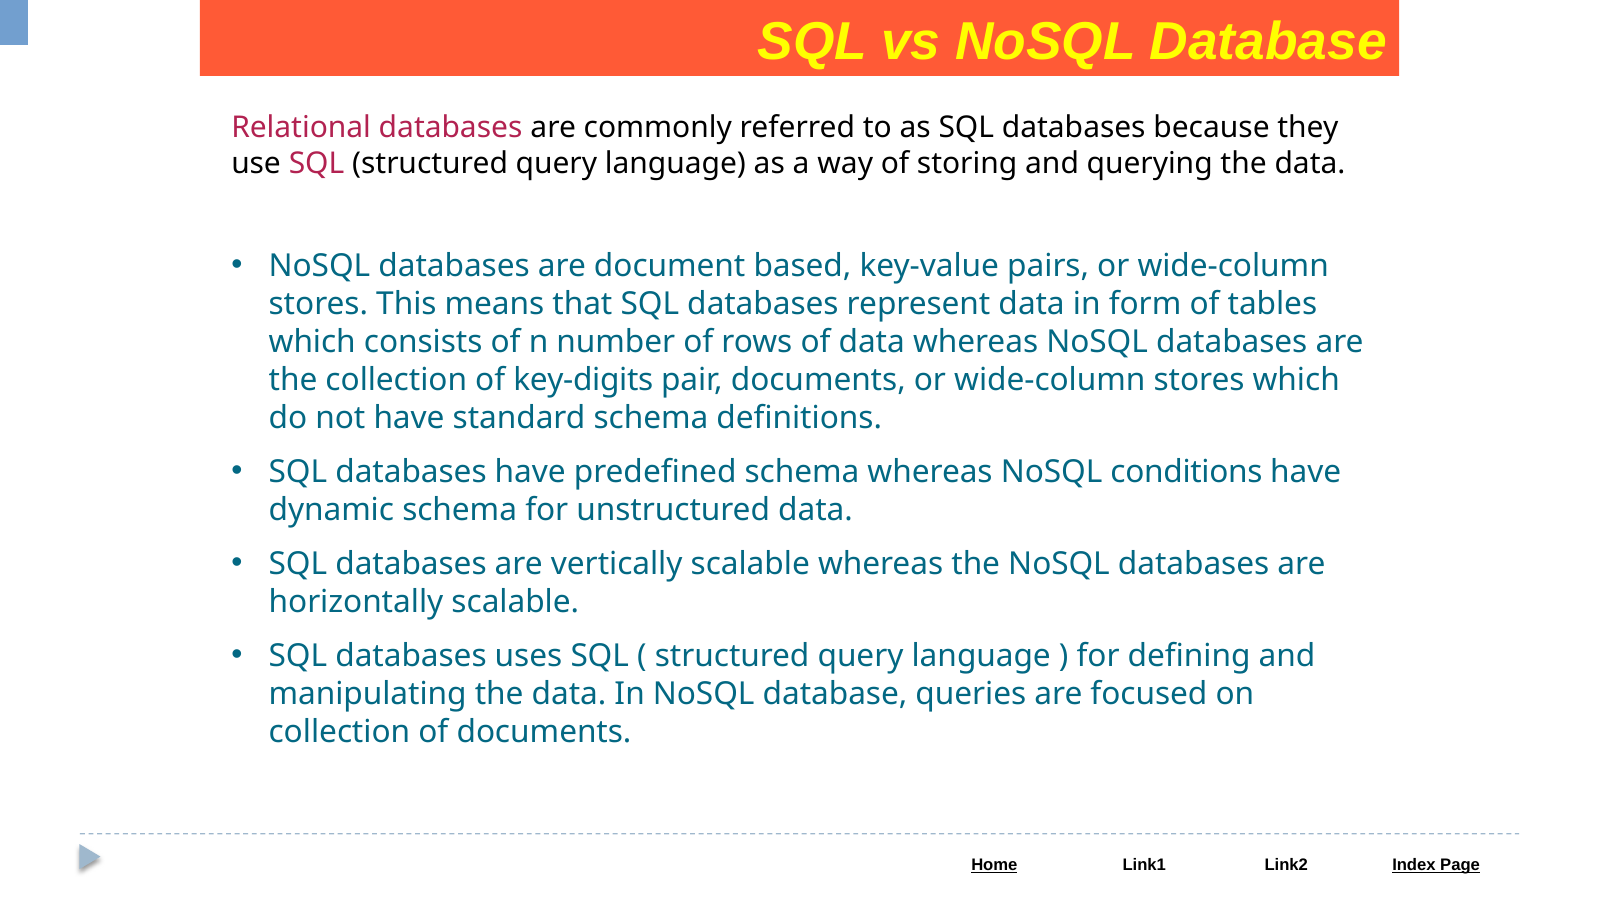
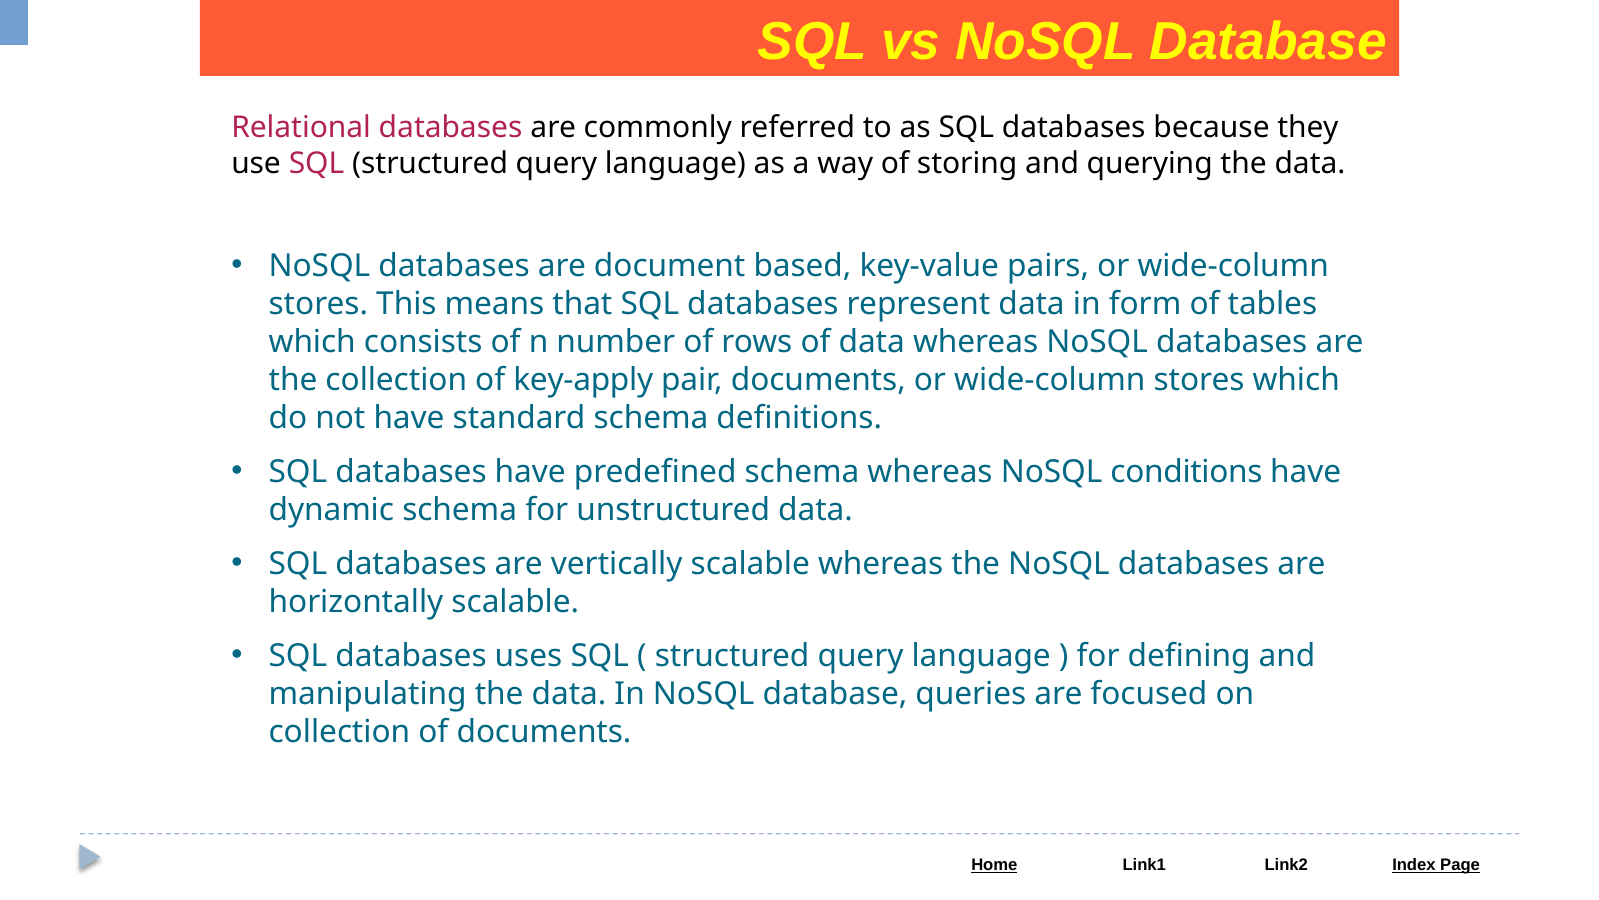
key-digits: key-digits -> key-apply (583, 380)
